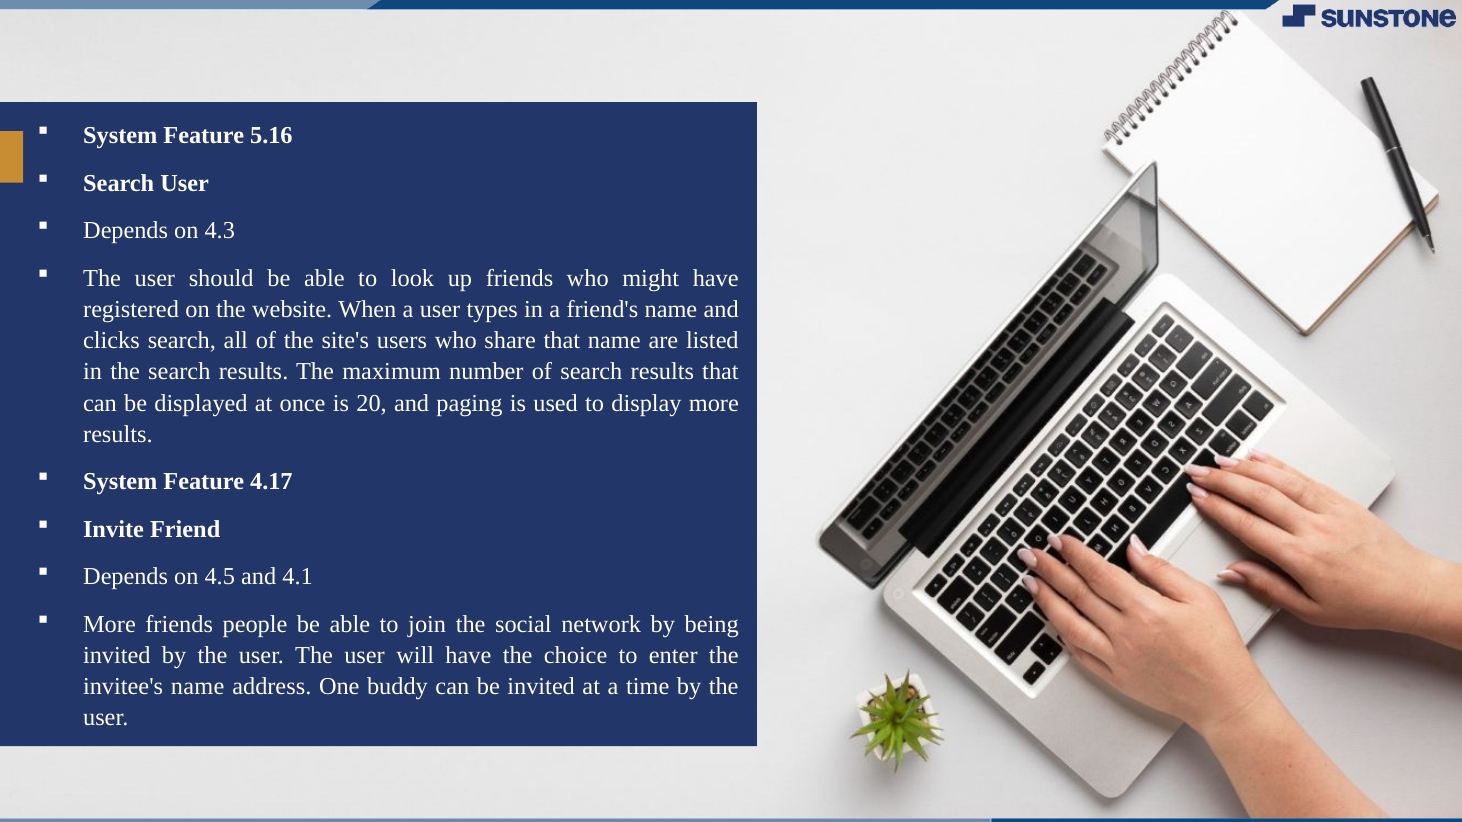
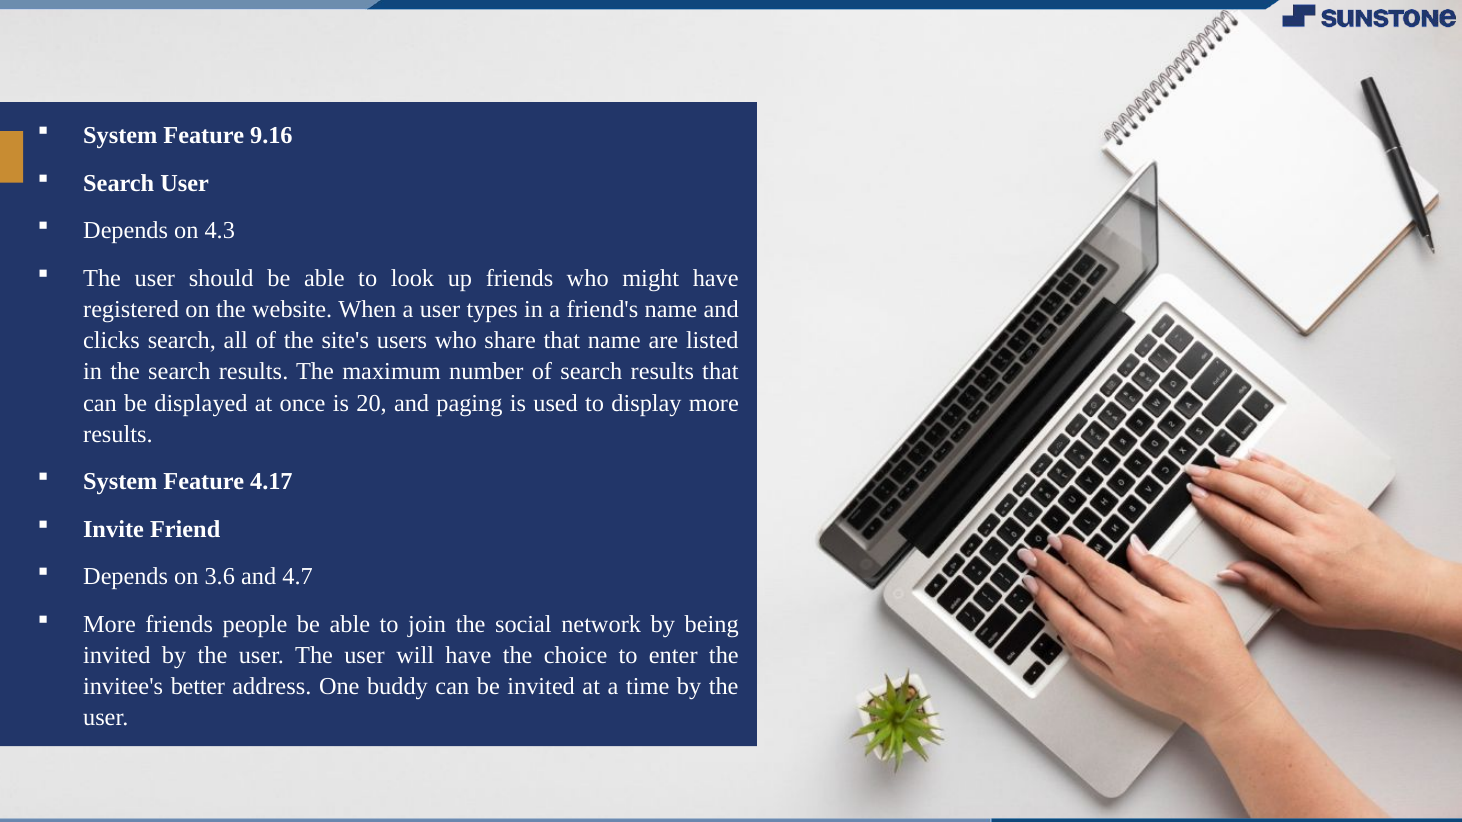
5.16: 5.16 -> 9.16 (271, 136)
4.5: 4.5 -> 3.6 (220, 577)
4.1: 4.1 -> 4.7 (298, 577)
invitee's name: name -> better (198, 687)
